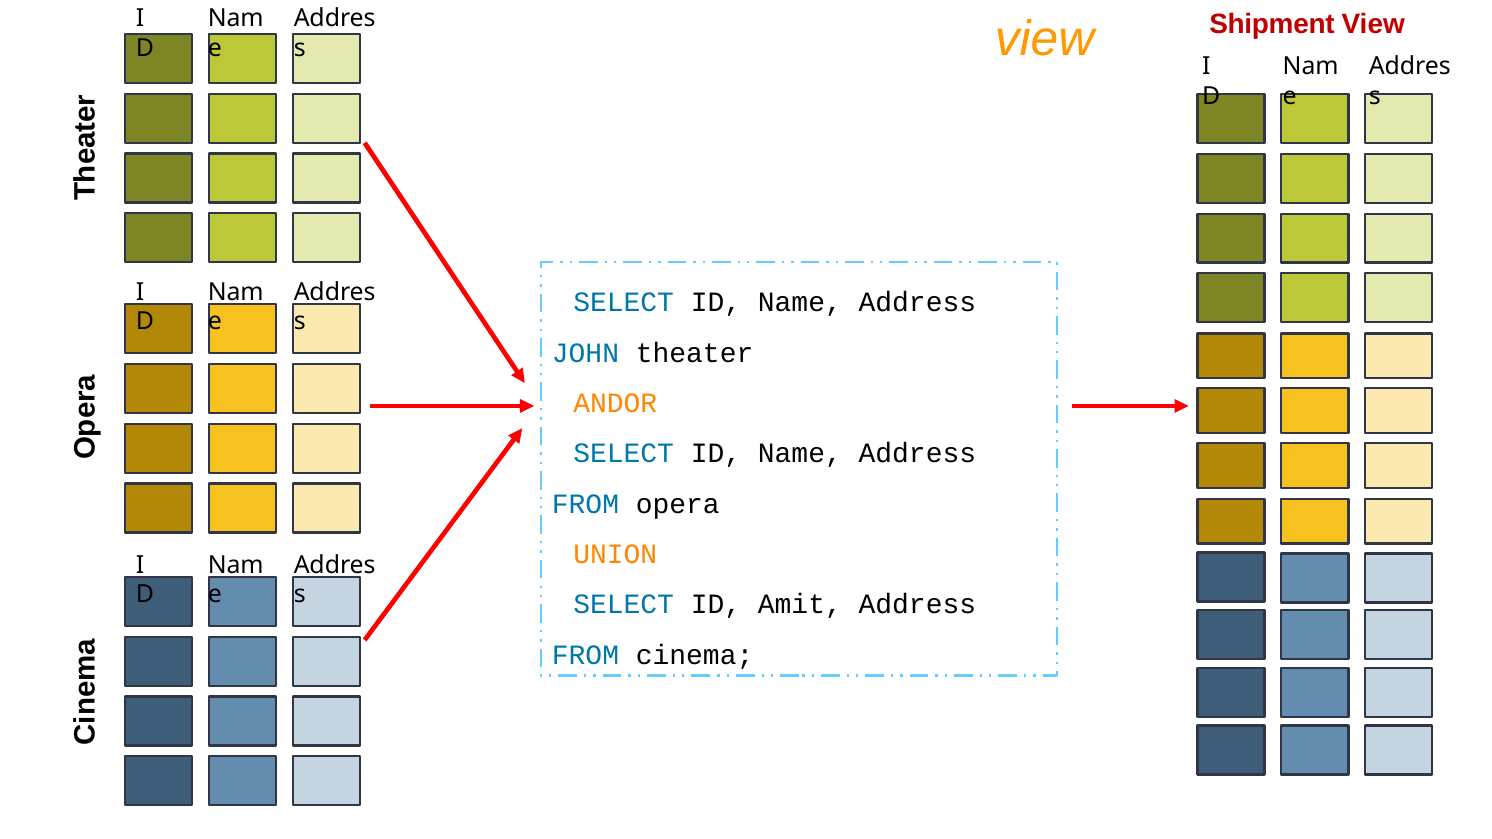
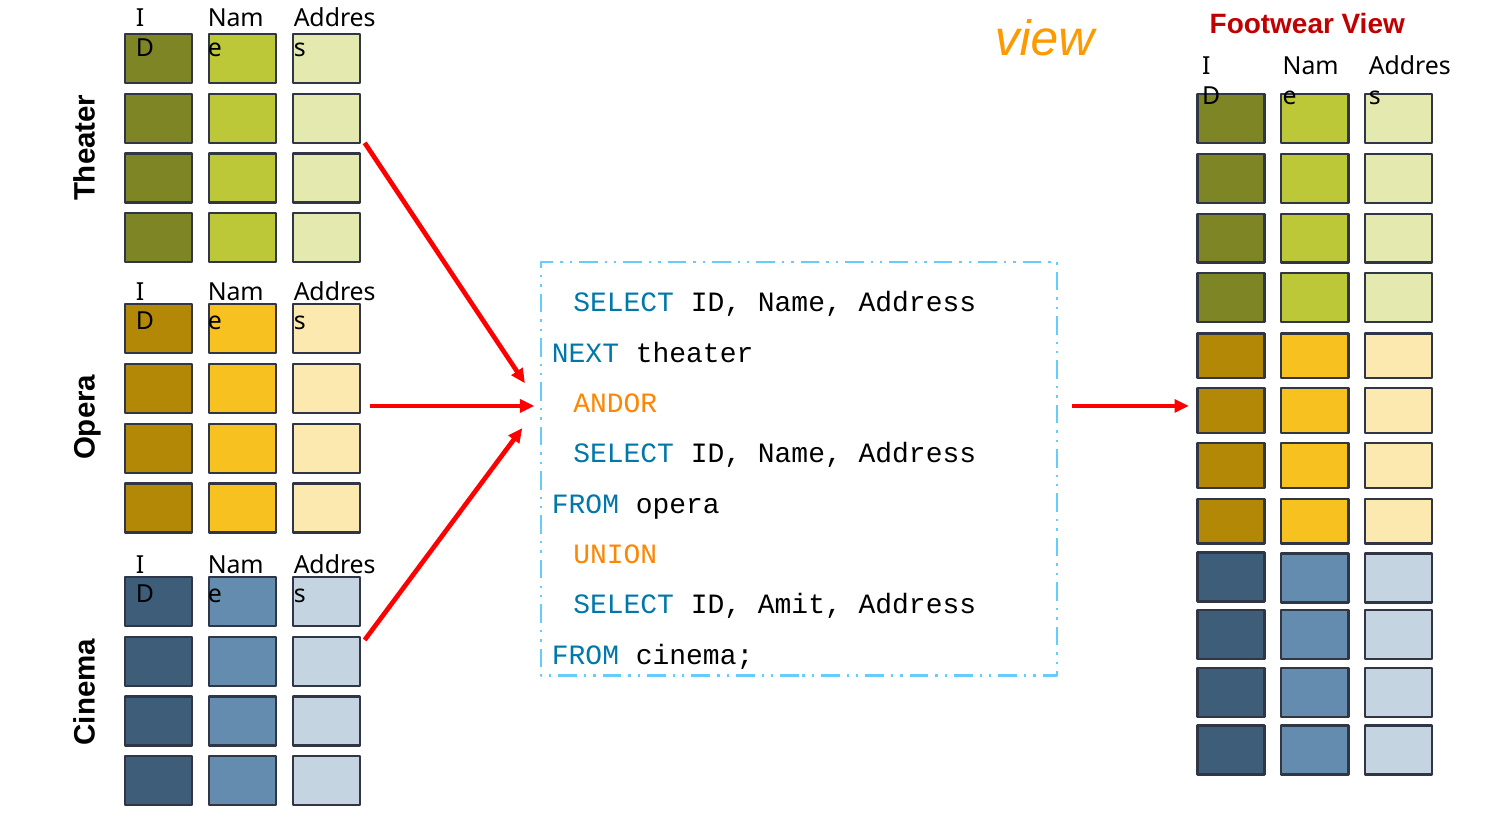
Shipment: Shipment -> Footwear (1272, 25)
JOHN: JOHN -> NEXT (585, 353)
